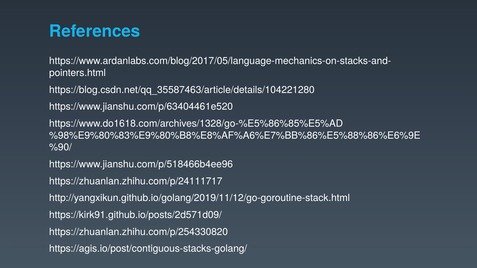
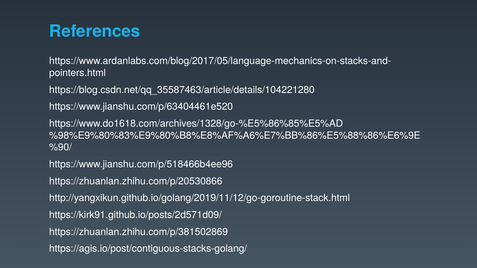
https://zhuanlan.zhihu.com/p/24111717: https://zhuanlan.zhihu.com/p/24111717 -> https://zhuanlan.zhihu.com/p/20530866 (136, 181)
https://zhuanlan.zhihu.com/p/254330820: https://zhuanlan.zhihu.com/p/254330820 -> https://zhuanlan.zhihu.com/p/381502869 (139, 232)
